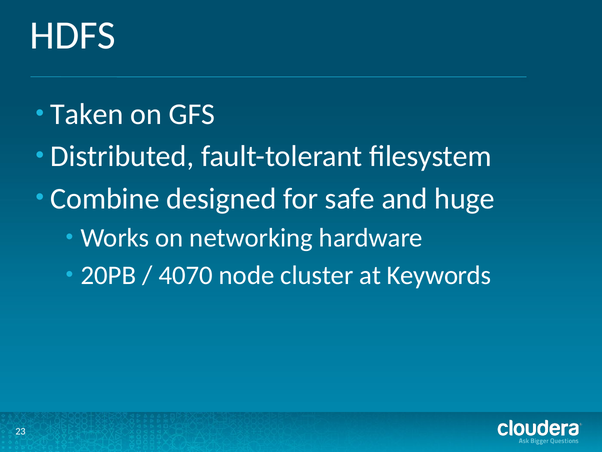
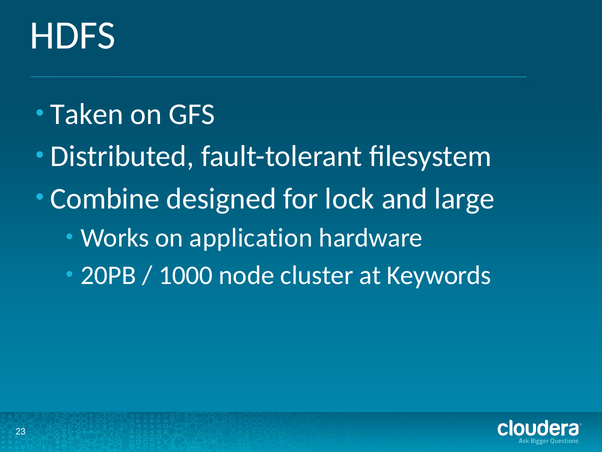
safe: safe -> lock (350, 199)
huge: huge -> large (465, 199)
networking: networking -> application (251, 238)
4070: 4070 -> 1000 (186, 275)
